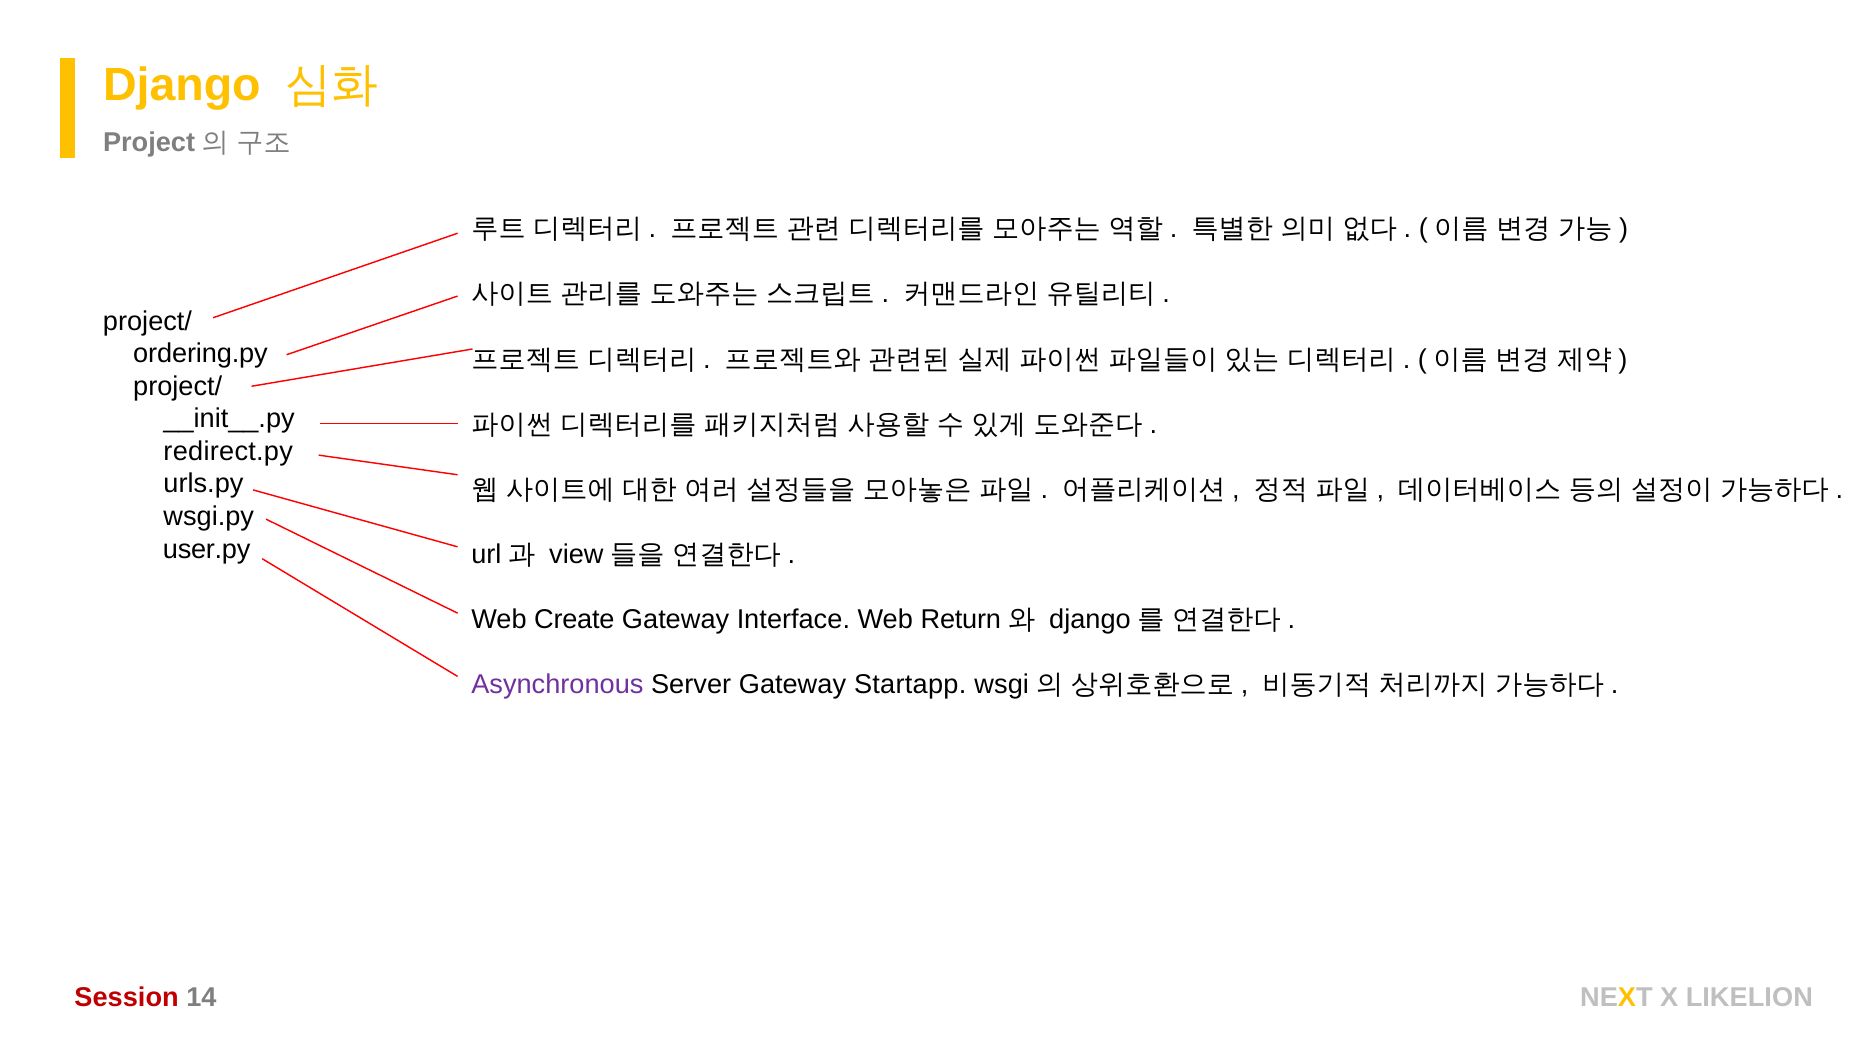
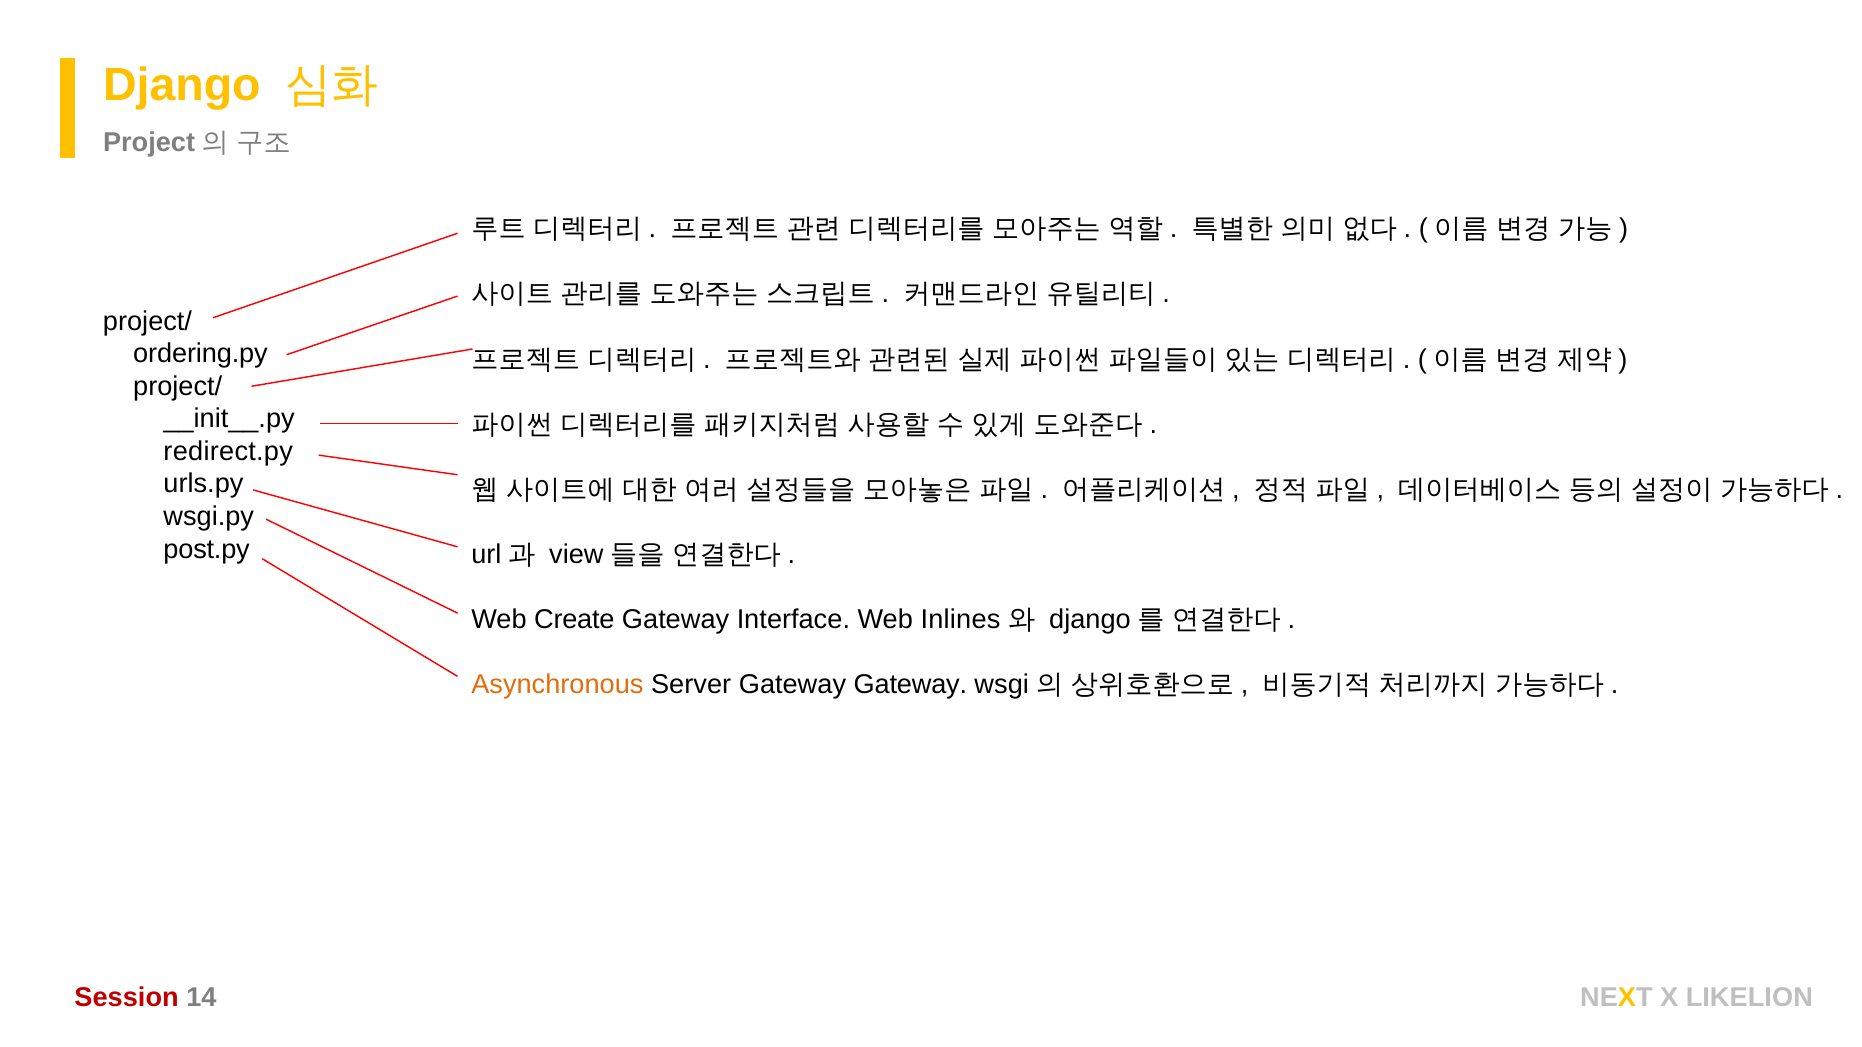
user.py: user.py -> post.py (207, 549)
Return: Return -> Inlines (961, 620)
Asynchronous colour: purple -> orange (557, 685)
Gateway Startapp: Startapp -> Gateway (910, 685)
